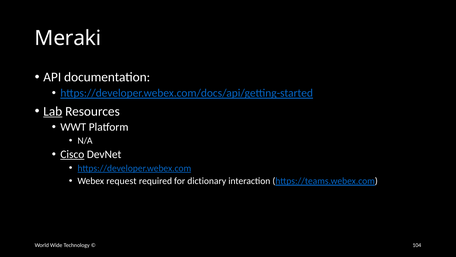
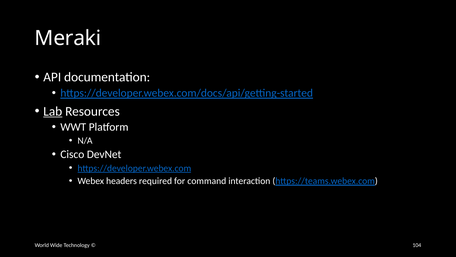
Cisco underline: present -> none (72, 154)
request: request -> headers (122, 181)
dictionary: dictionary -> command (207, 181)
